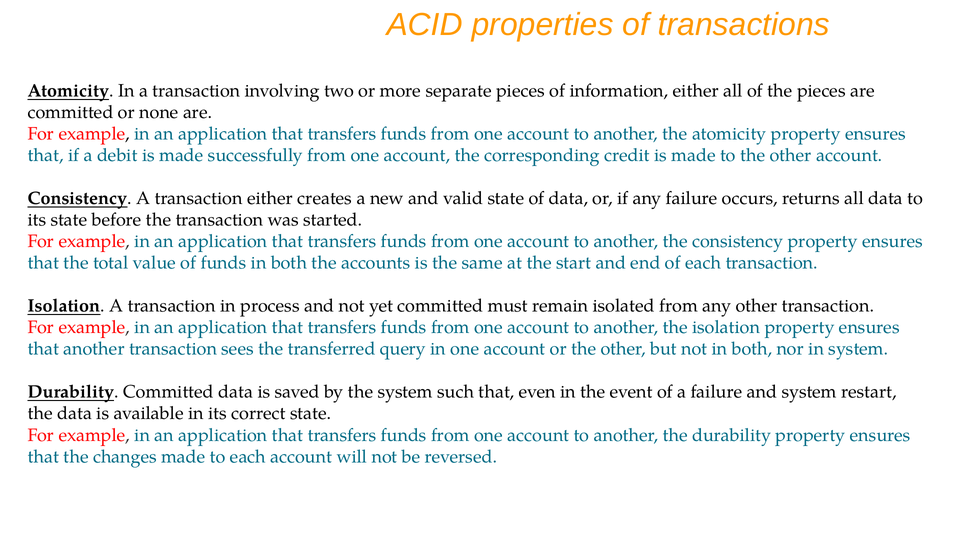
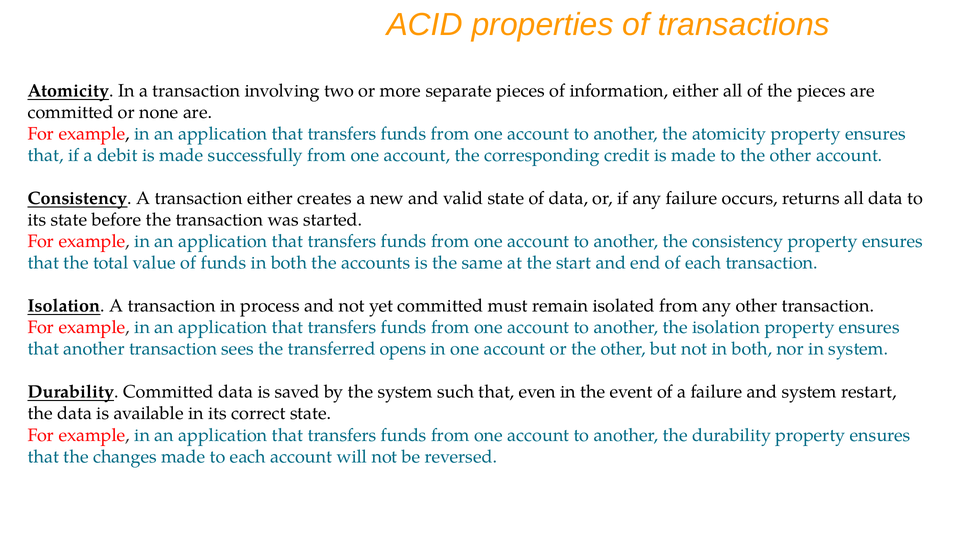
query: query -> opens (403, 349)
